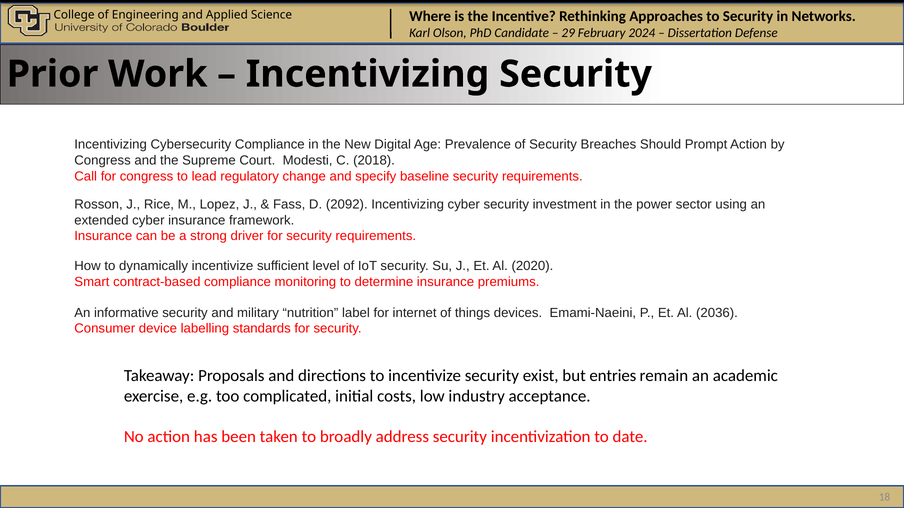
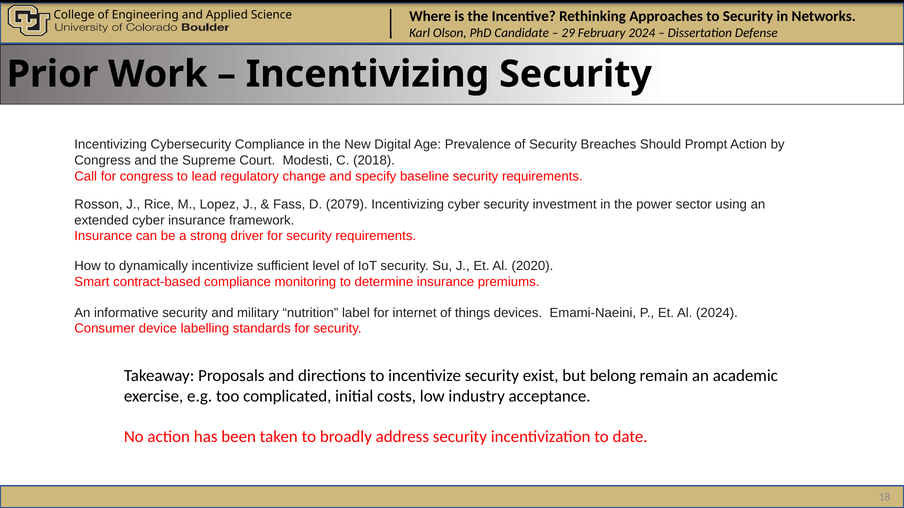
2092: 2092 -> 2079 (347, 205)
Al 2036: 2036 -> 2024 (717, 313)
entries: entries -> belong (613, 376)
